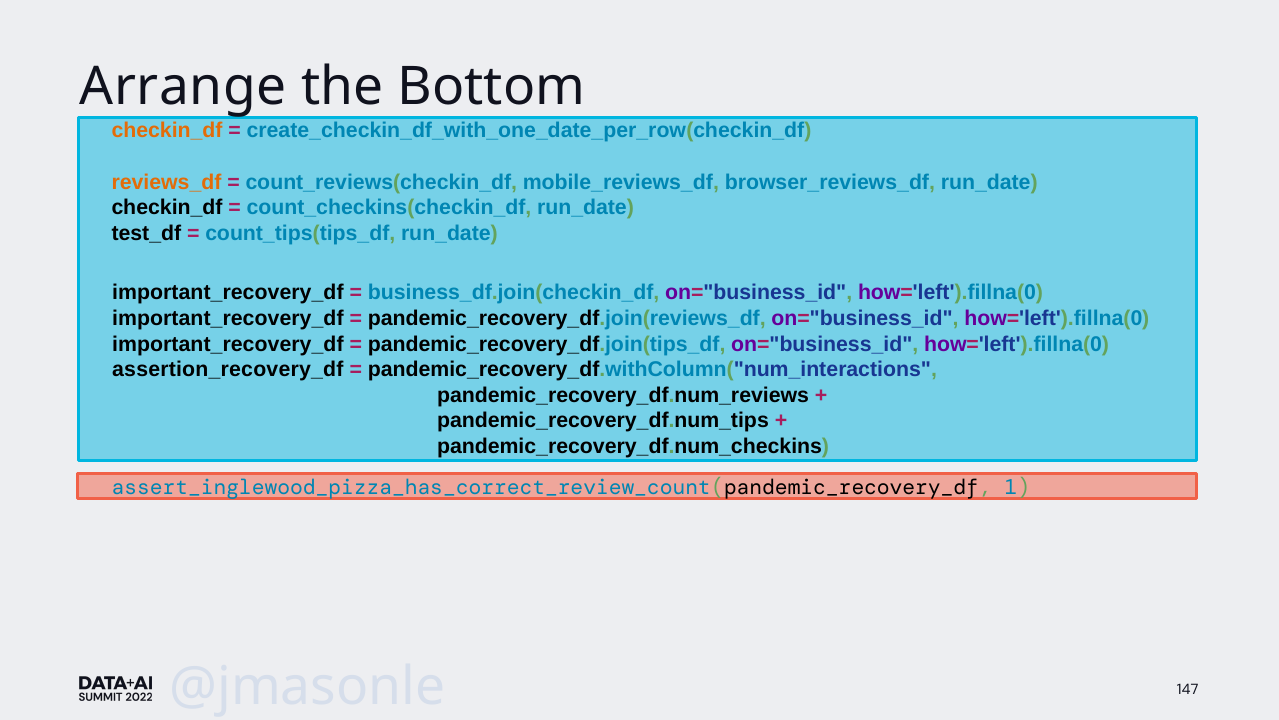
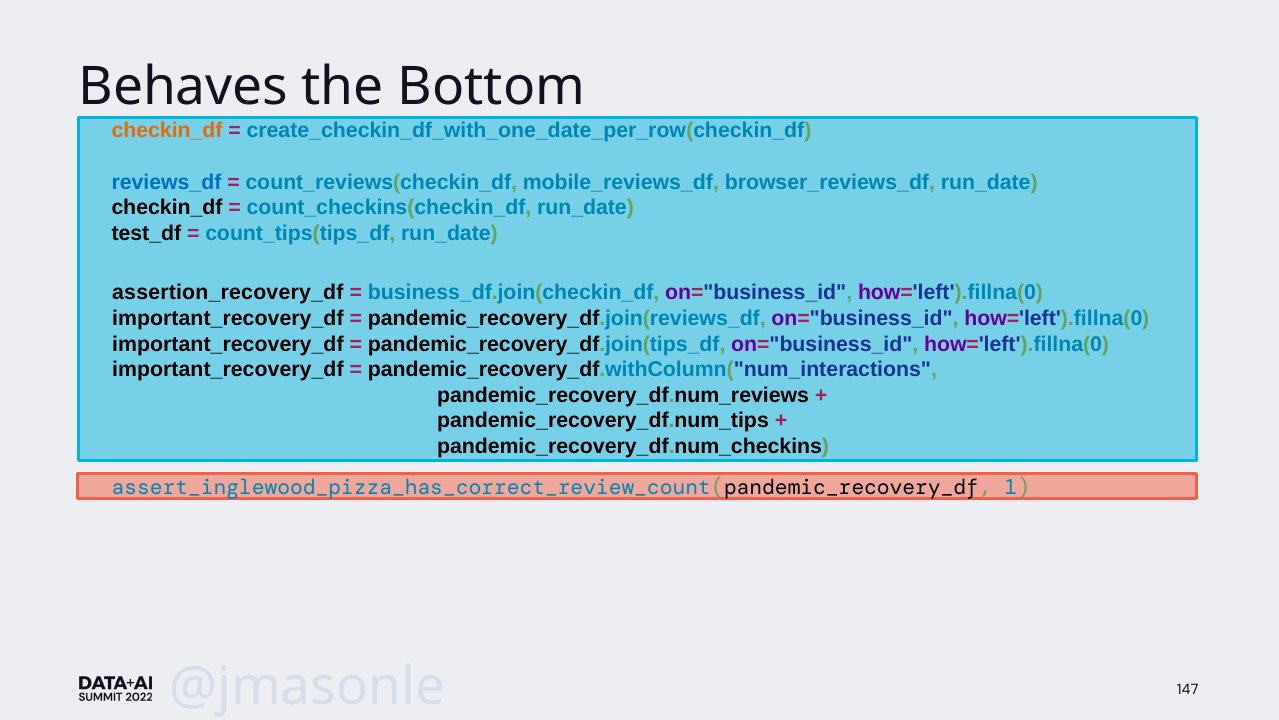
Arrange: Arrange -> Behaves (183, 86)
reviews_df colour: orange -> blue (166, 182)
important_recovery_df: important_recovery_df -> assertion_recovery_df (228, 293)
assertion_recovery_df: assertion_recovery_df -> important_recovery_df (228, 369)
